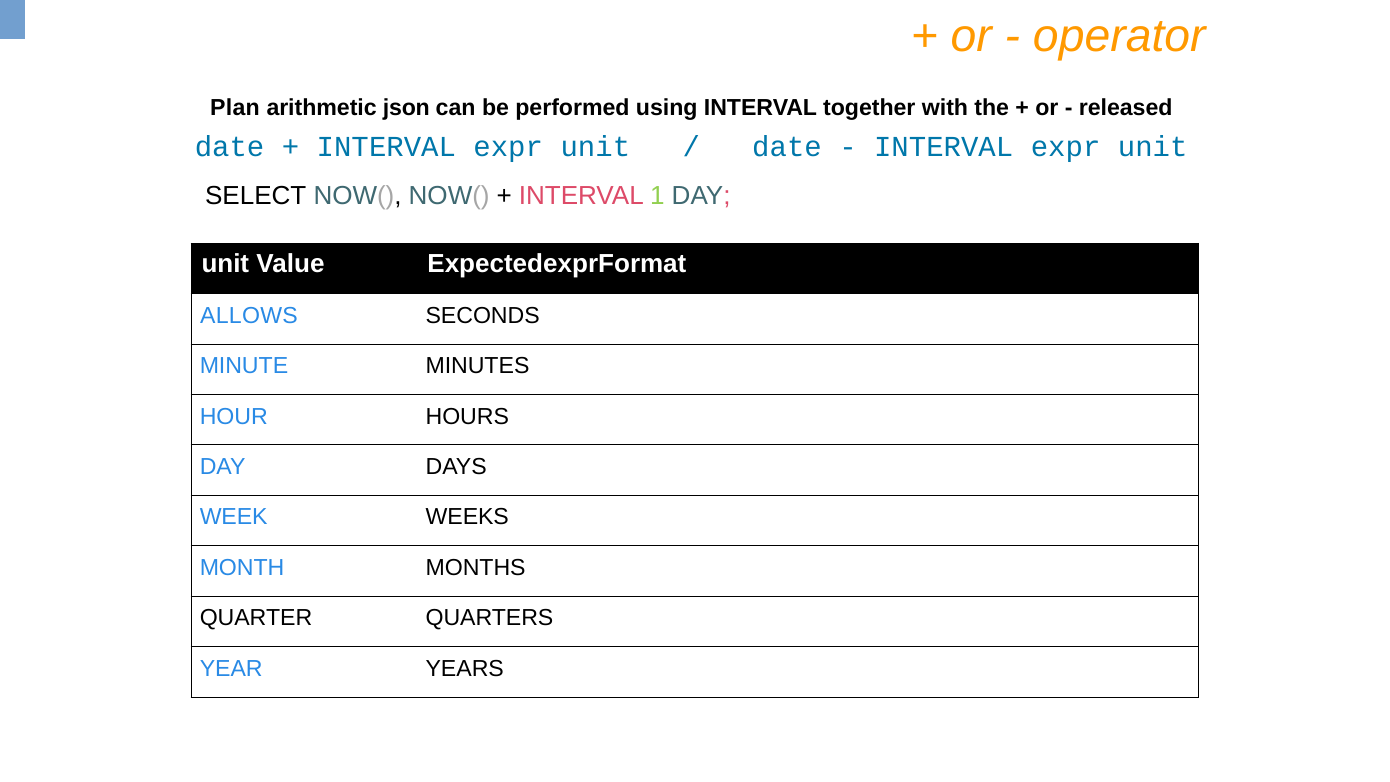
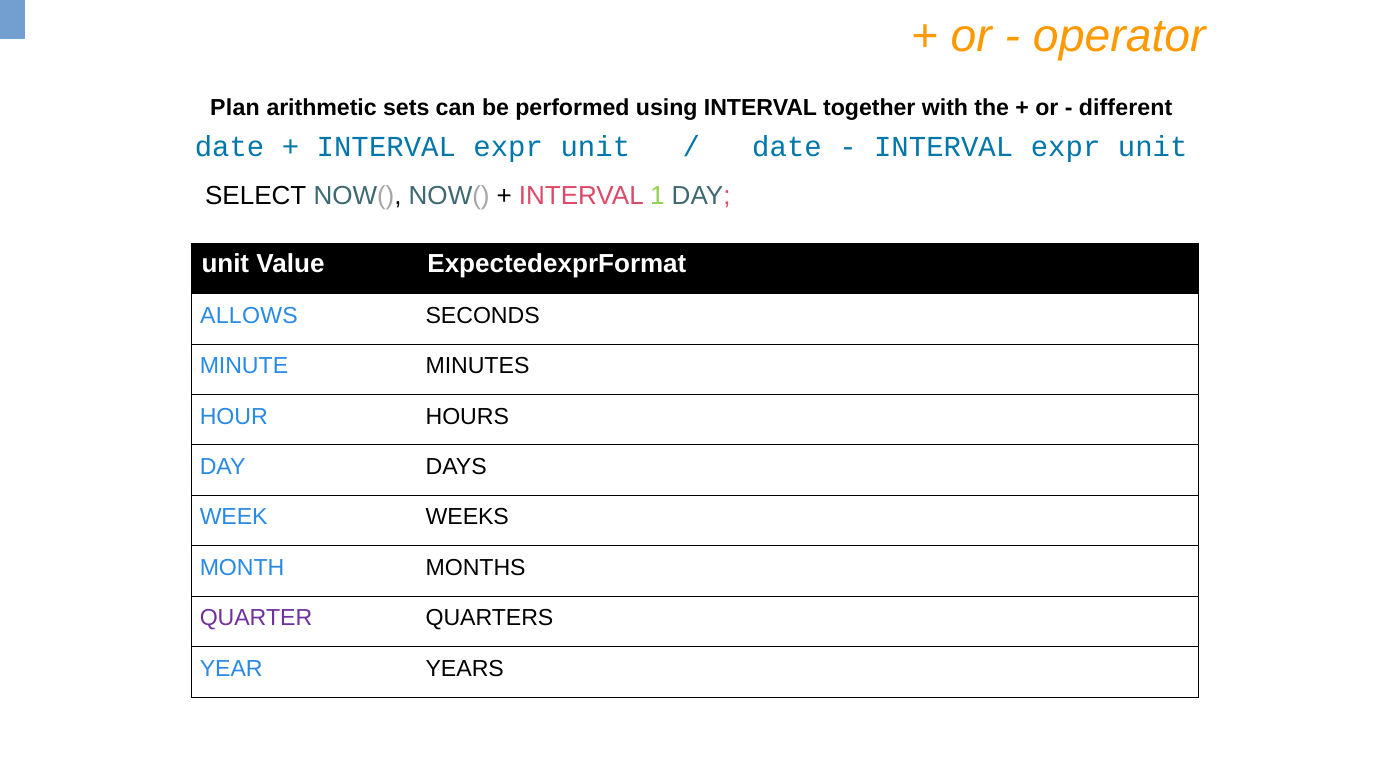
json: json -> sets (406, 108)
released: released -> different (1126, 108)
QUARTER colour: black -> purple (256, 618)
